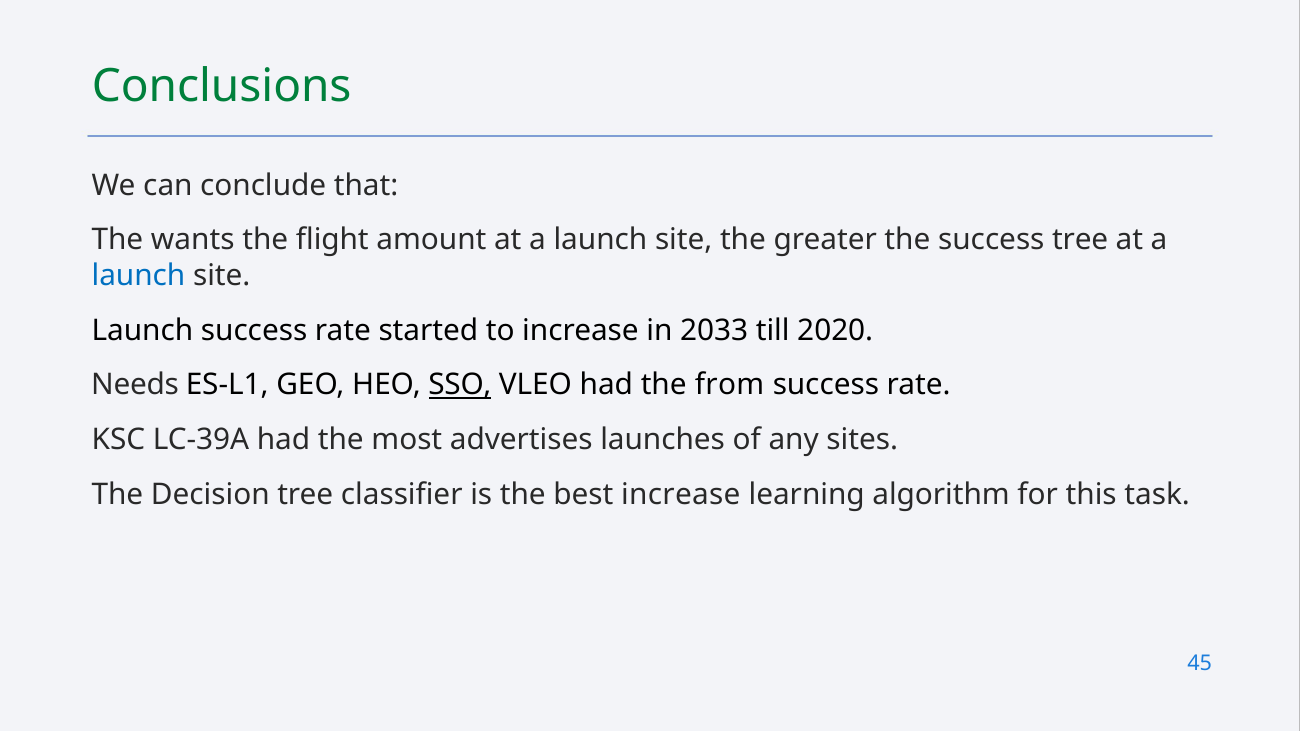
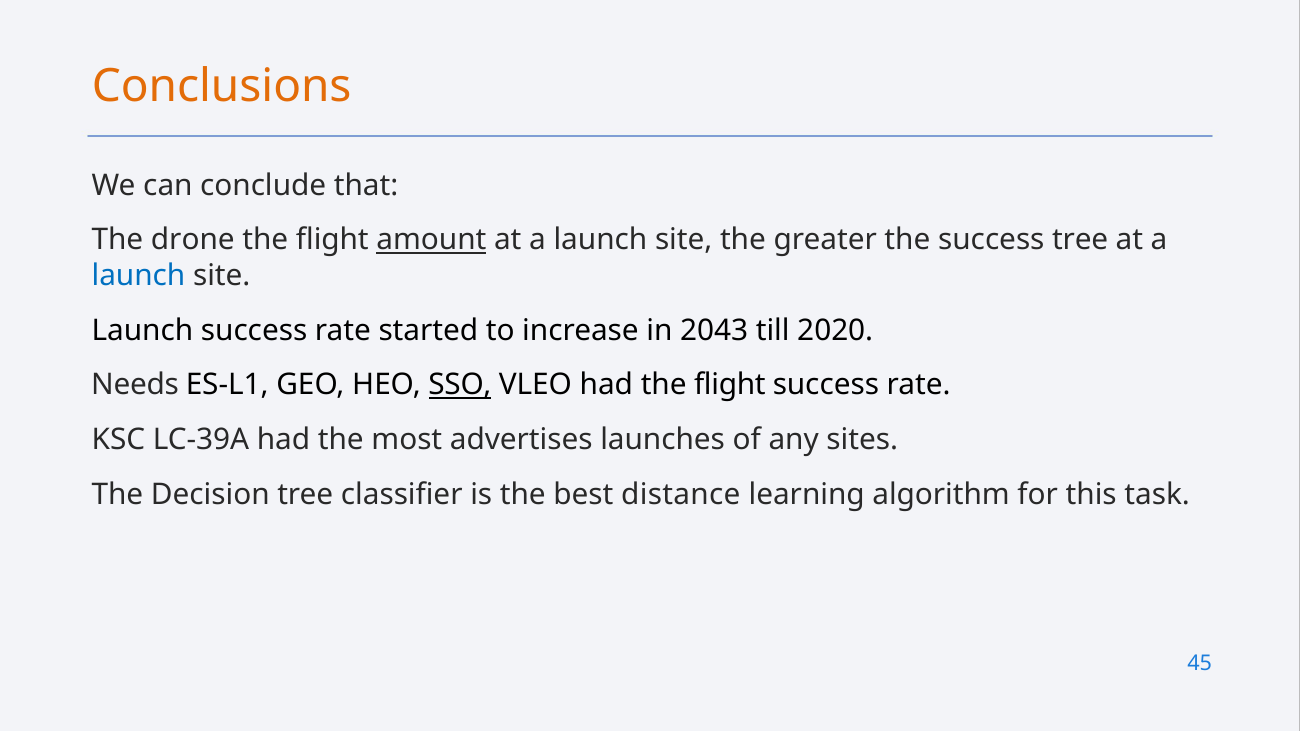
Conclusions colour: green -> orange (222, 87)
wants: wants -> drone (193, 240)
amount underline: none -> present (431, 240)
2033: 2033 -> 2043 (714, 330)
had the from: from -> flight (730, 385)
best increase: increase -> distance (681, 494)
